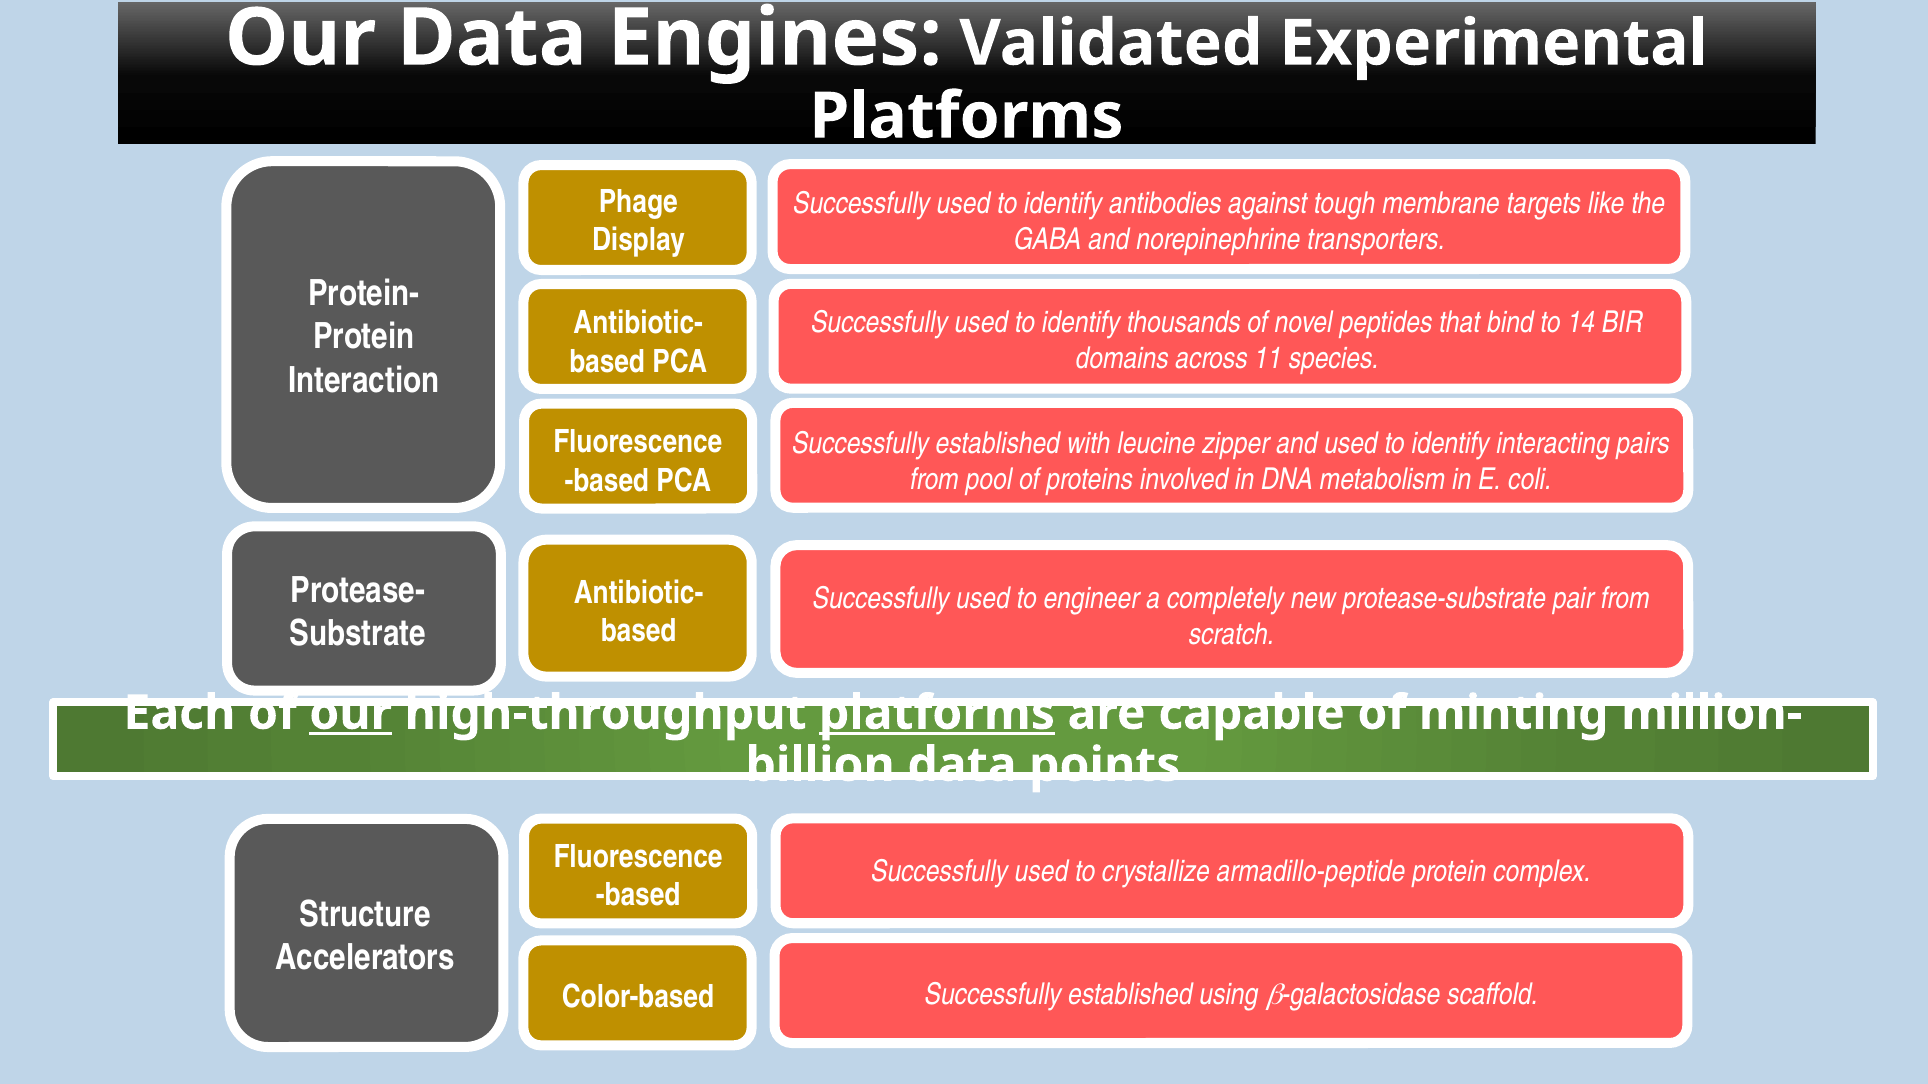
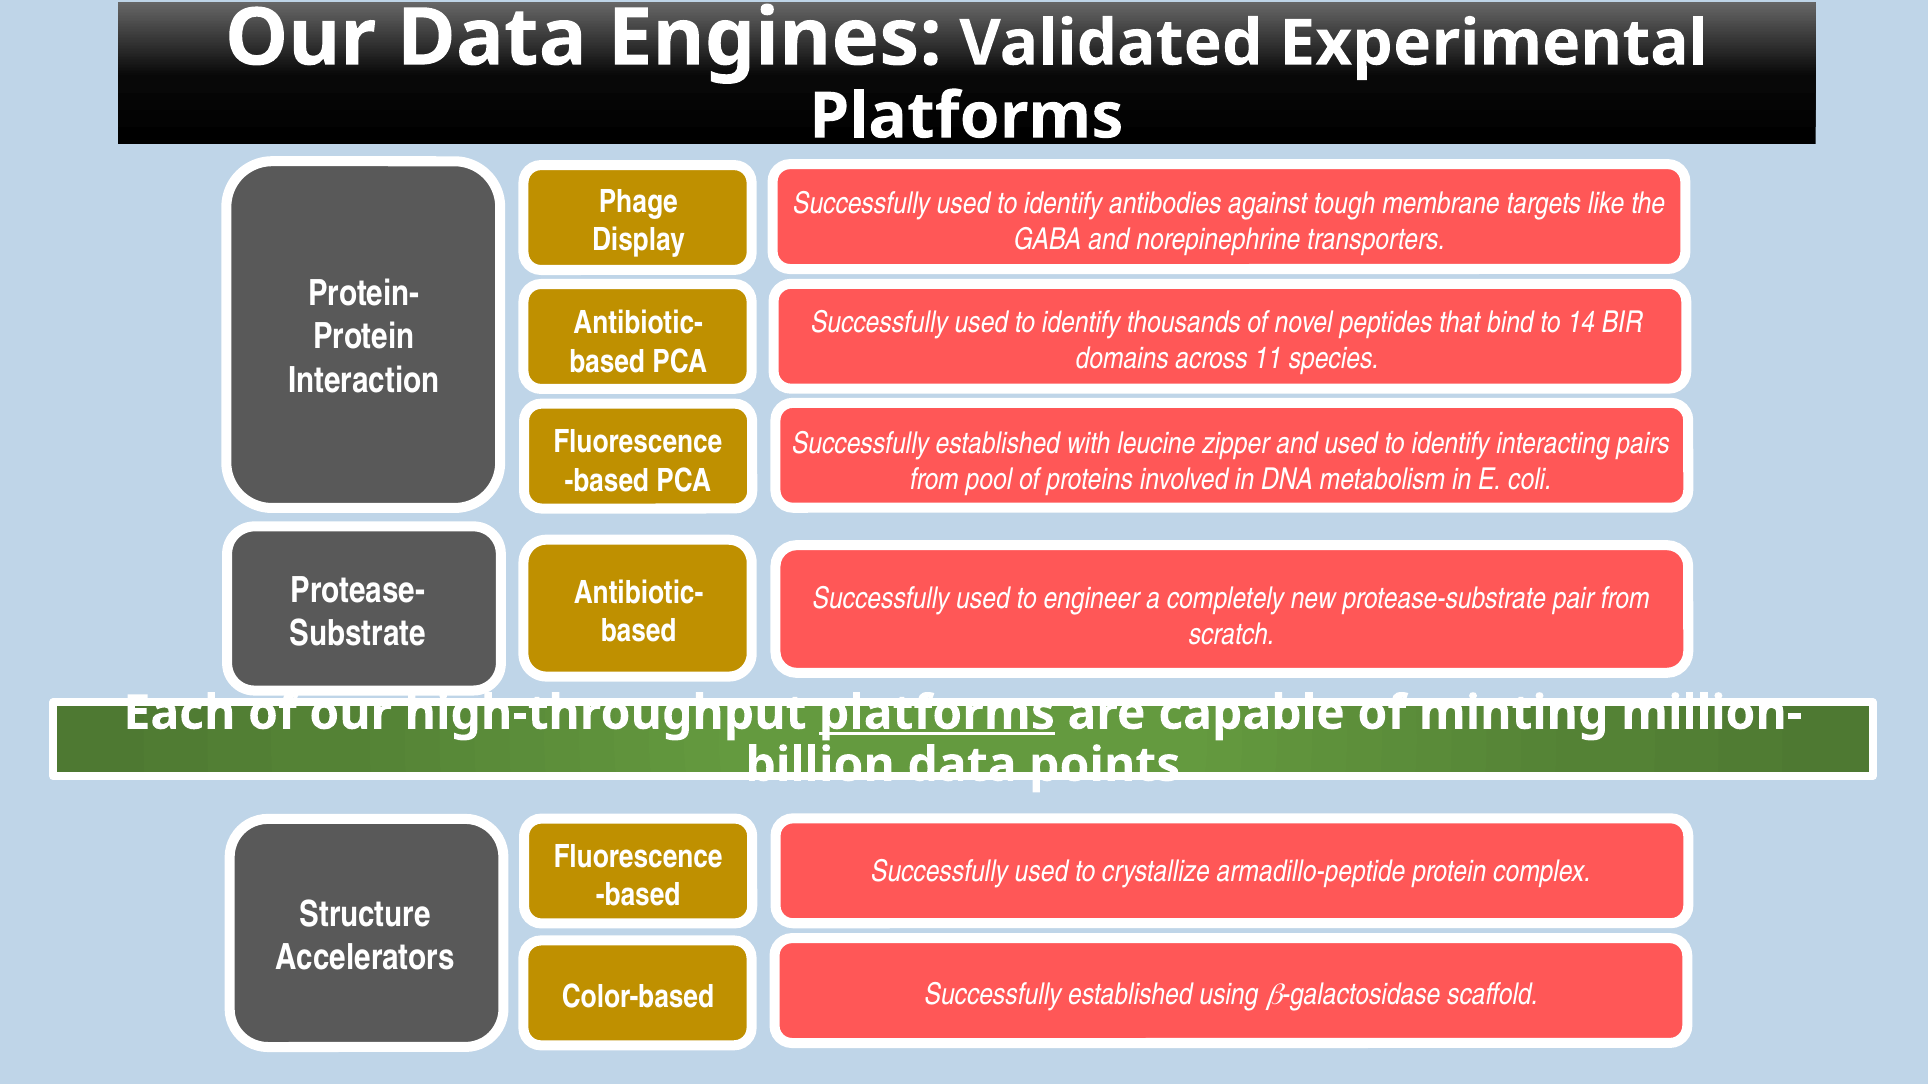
our underline: present -> none (351, 713)
